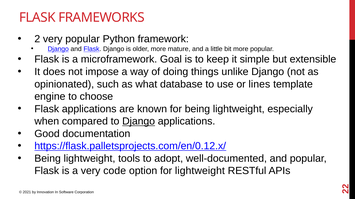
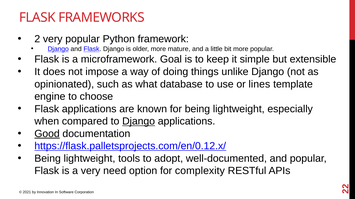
Good underline: none -> present (47, 134)
code: code -> need (115, 171)
for lightweight: lightweight -> complexity (200, 171)
